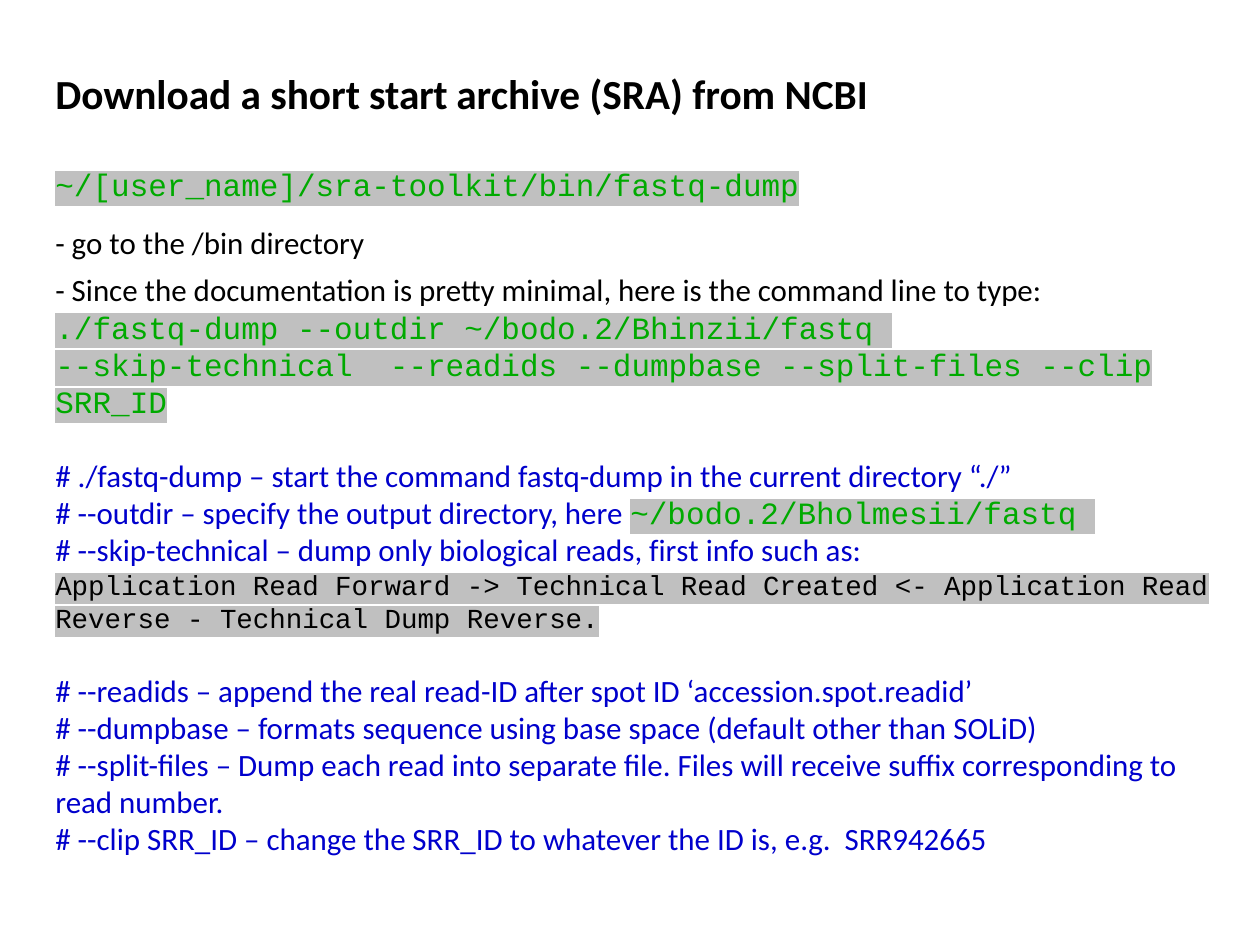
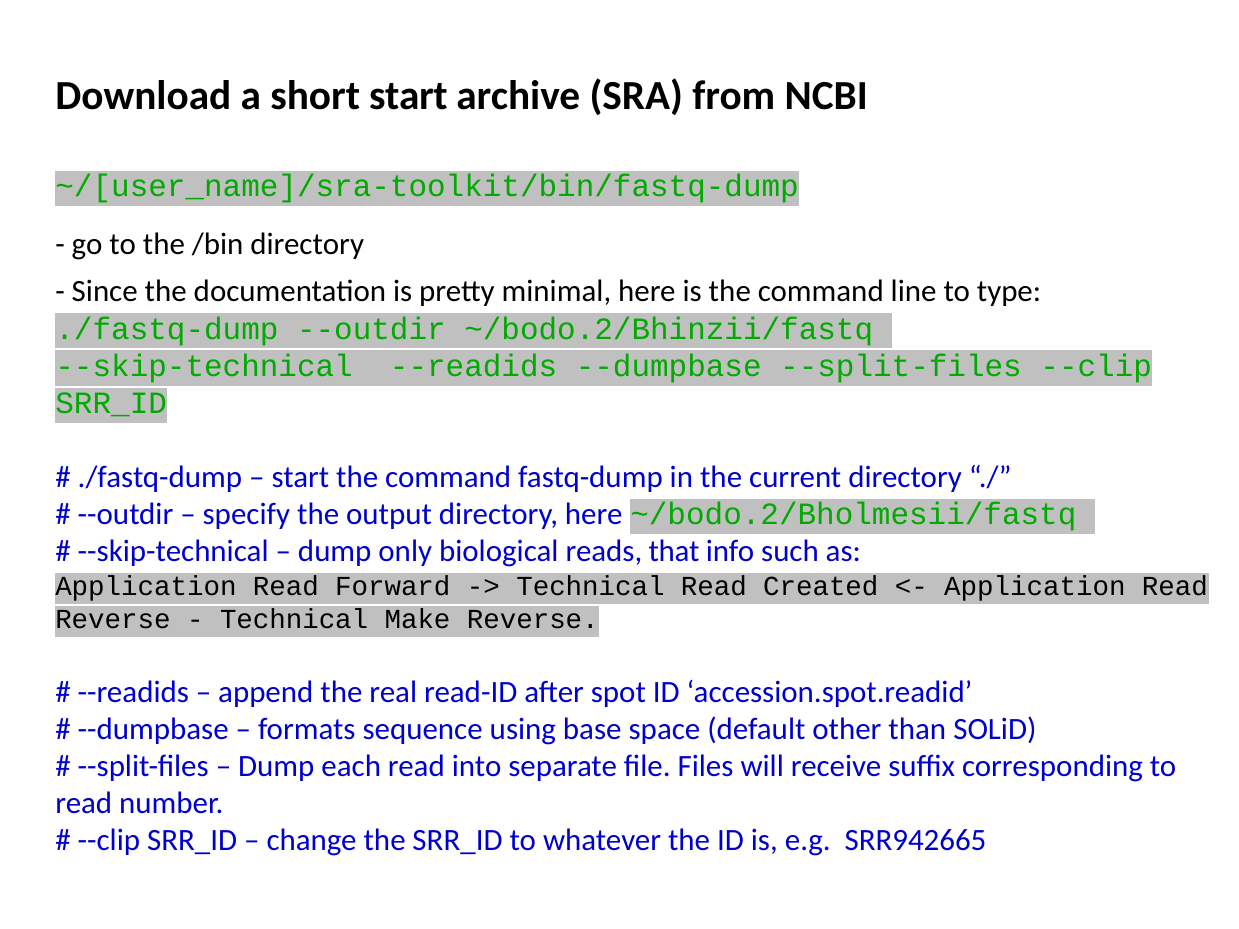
first: first -> that (674, 552)
Technical Dump: Dump -> Make (418, 620)
